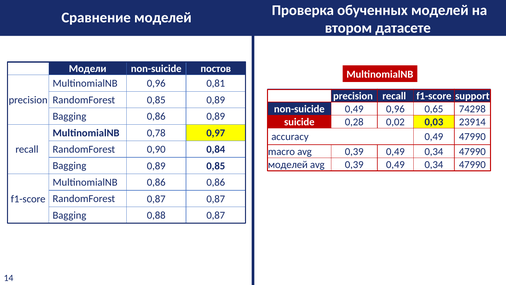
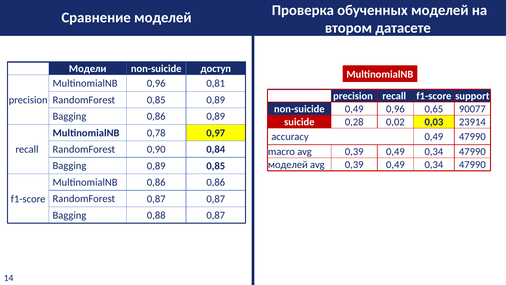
постов: постов -> доступ (216, 69)
74298: 74298 -> 90077 (472, 109)
